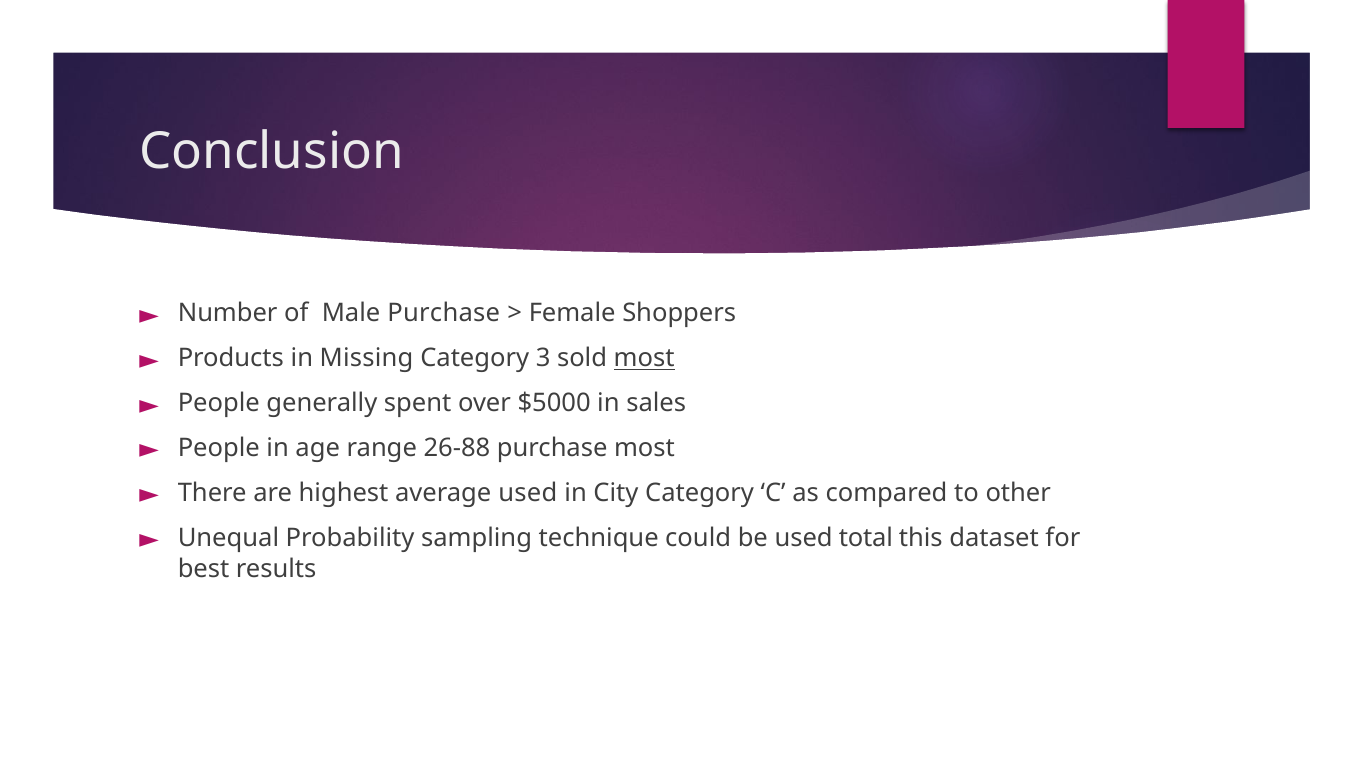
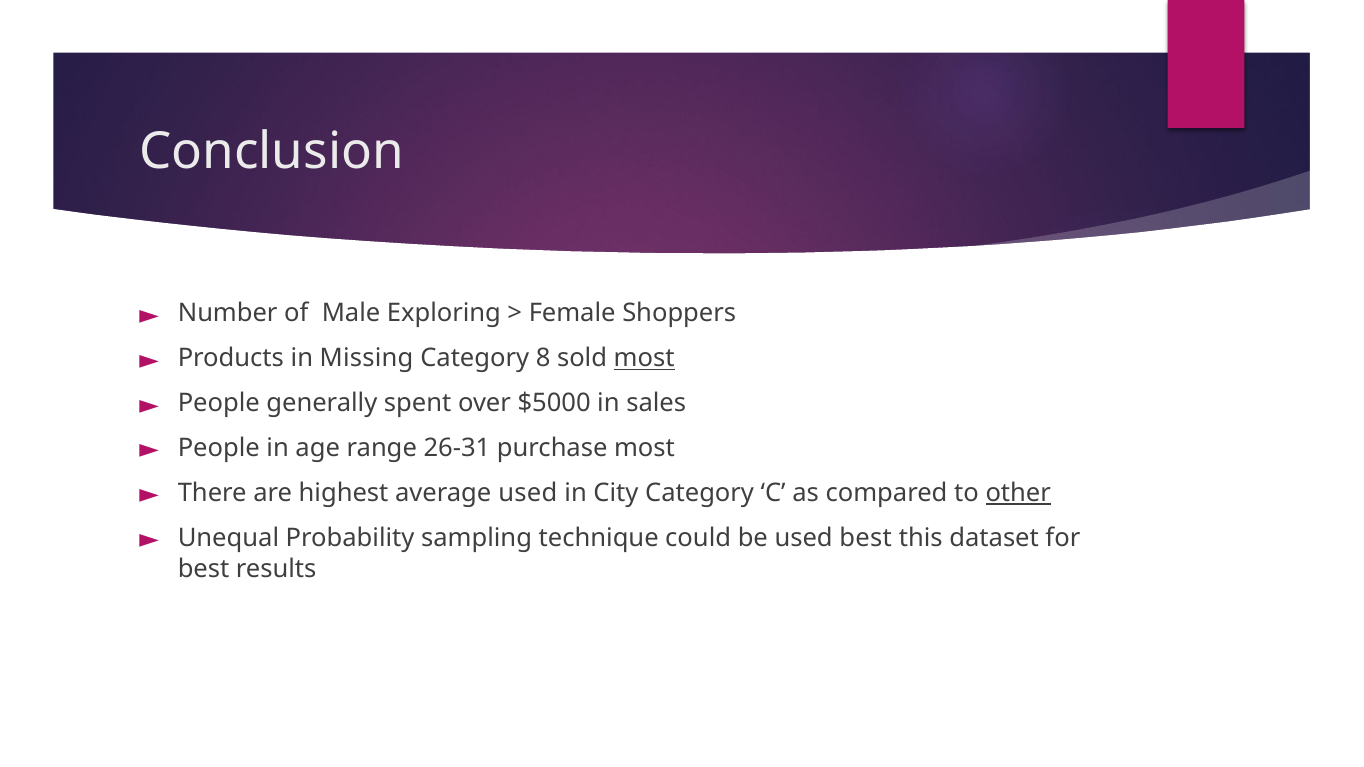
Male Purchase: Purchase -> Exploring (444, 314)
3: 3 -> 8 (543, 358)
26-88: 26-88 -> 26-31 (457, 448)
other underline: none -> present (1018, 493)
used total: total -> best (866, 538)
